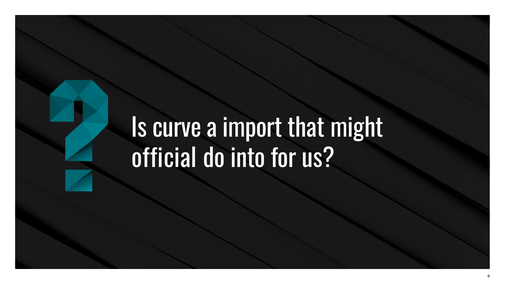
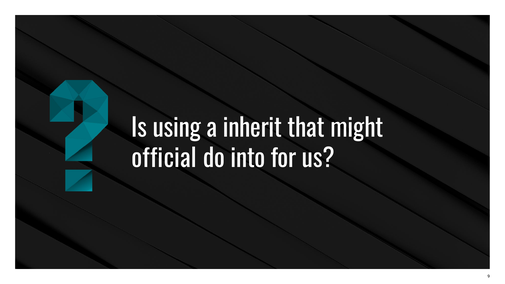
curve: curve -> using (177, 129)
import: import -> inherit (252, 129)
